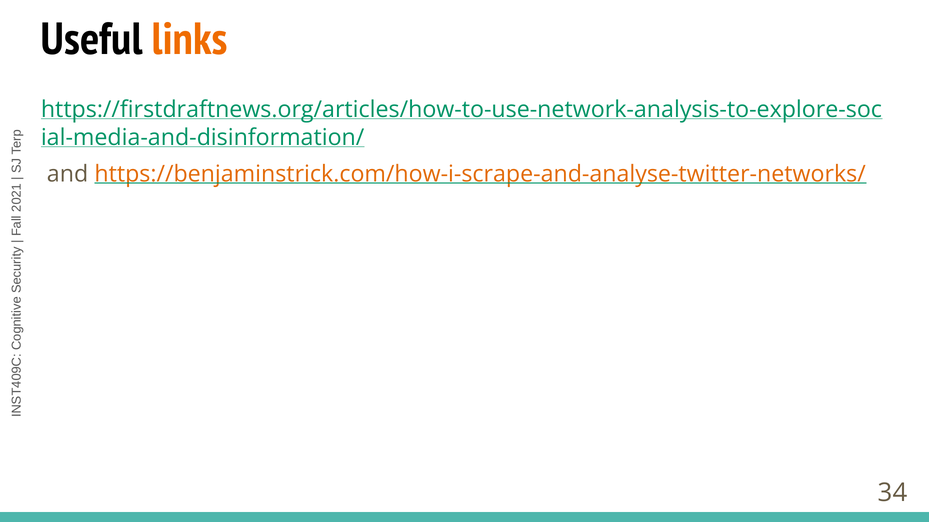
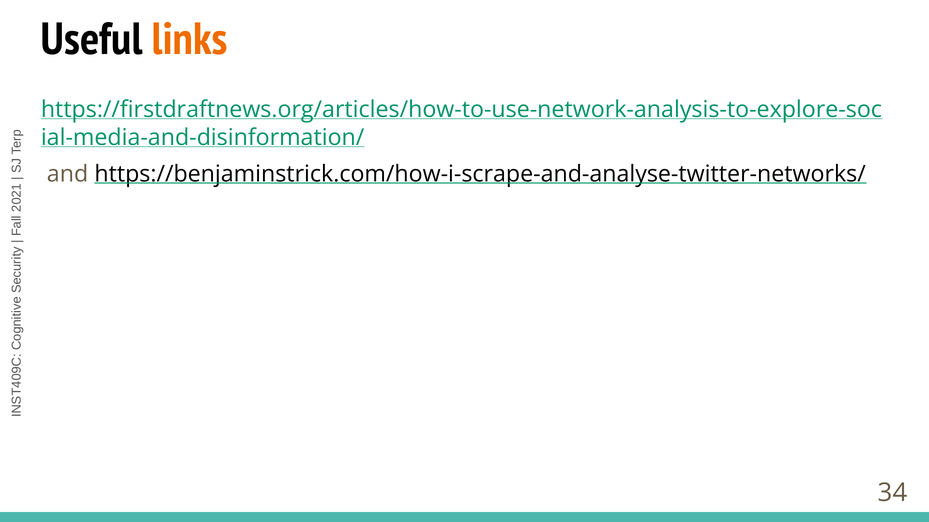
https://benjaminstrick.com/how-i-scrape-and-analyse-twitter-networks/ colour: orange -> black (480, 174)
